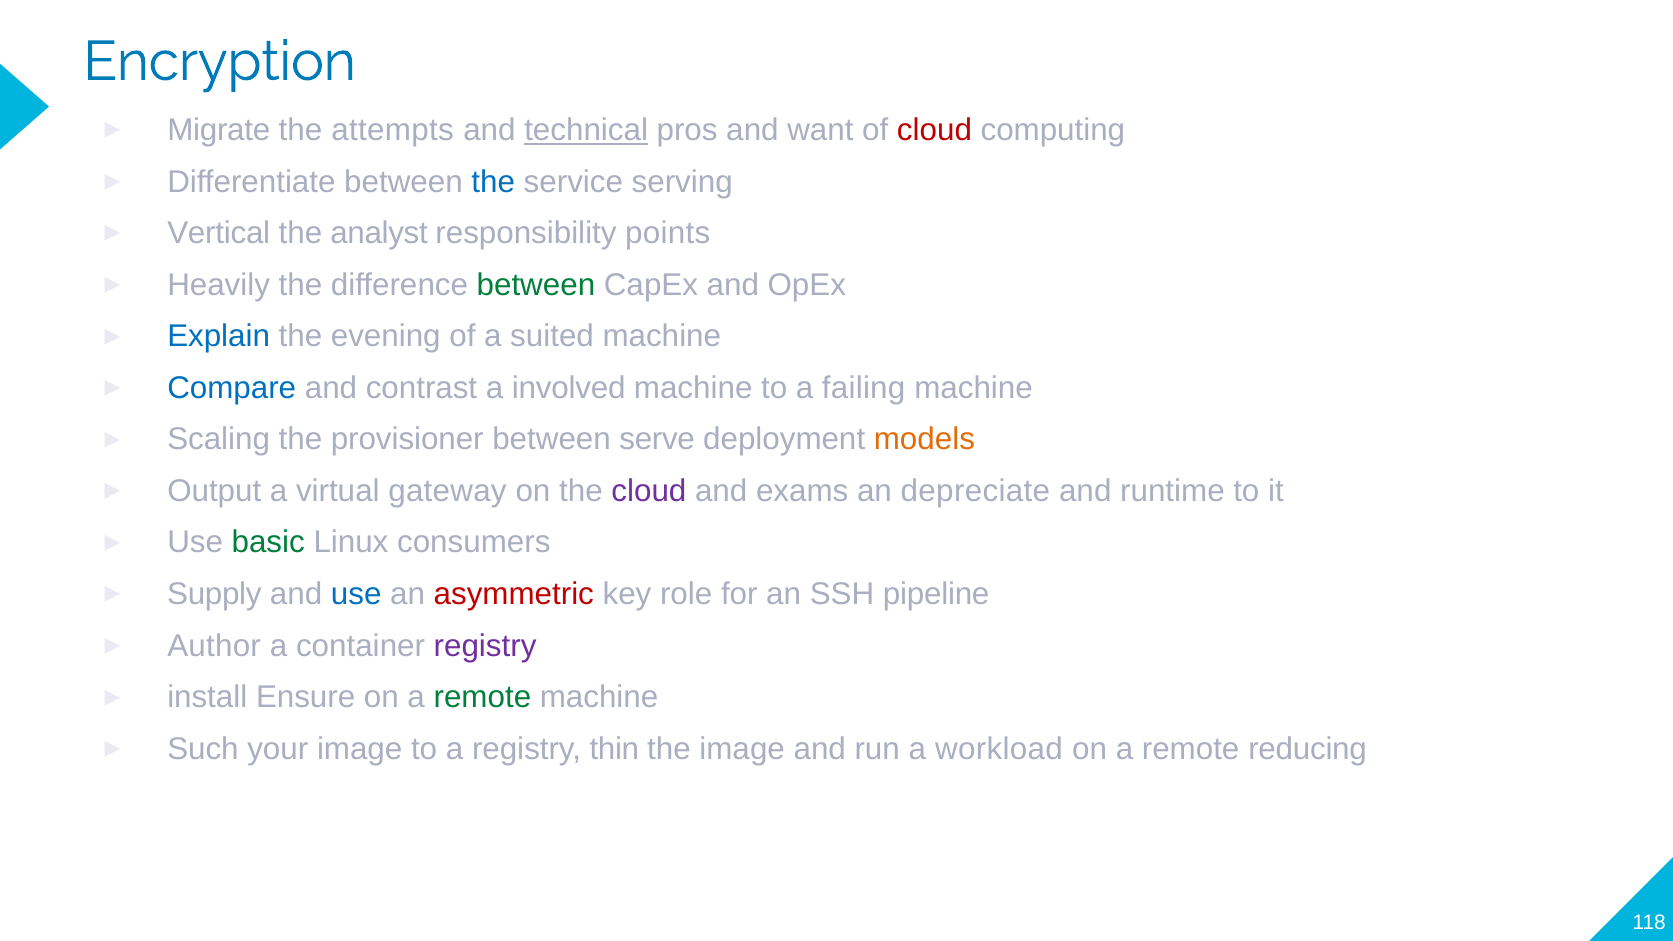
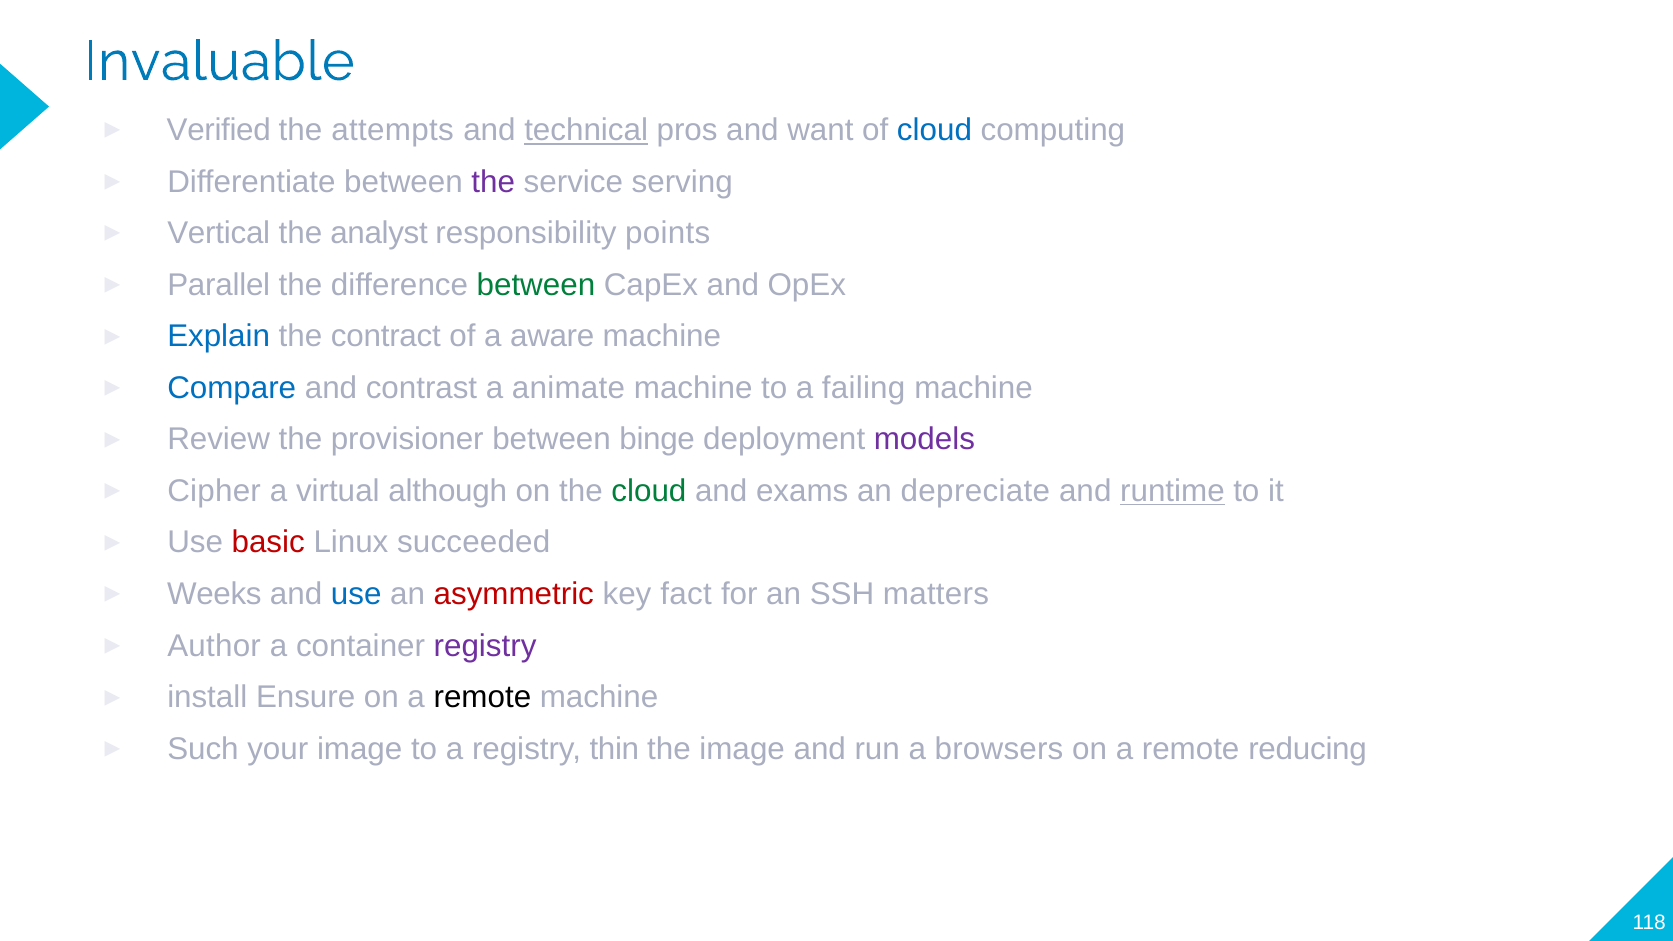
Encryption: Encryption -> Invaluable (219, 61)
Migrate: Migrate -> Verified (219, 130)
cloud colour: red -> blue (934, 130)
the colour: blue -> purple (493, 182)
Heavily: Heavily -> Parallel (219, 285)
evening: evening -> contract (386, 336)
suited: suited -> aware (552, 336)
involved: involved -> animate (568, 388)
Scaling: Scaling -> Review (219, 440)
serve: serve -> binge (657, 440)
models colour: orange -> purple (924, 440)
Output: Output -> Cipher (214, 491)
gateway: gateway -> although (448, 491)
cloud colour: purple -> green (649, 491)
runtime underline: none -> present (1172, 491)
basic colour: green -> red (268, 543)
consumers: consumers -> succeeded (474, 543)
Supply: Supply -> Weeks (214, 594)
role: role -> fact (686, 594)
pipeline: pipeline -> matters (936, 594)
remote colour: green -> black (482, 697)
workload: workload -> browsers (999, 749)
